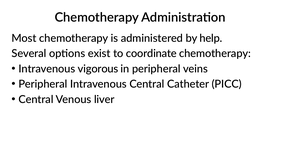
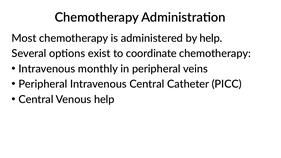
vigorous: vigorous -> monthly (98, 69)
Venous liver: liver -> help (104, 99)
